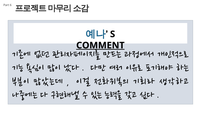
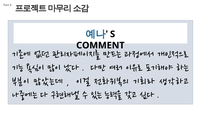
COMMENT underline: present -> none (100, 45)
